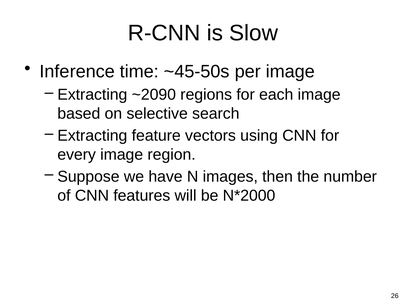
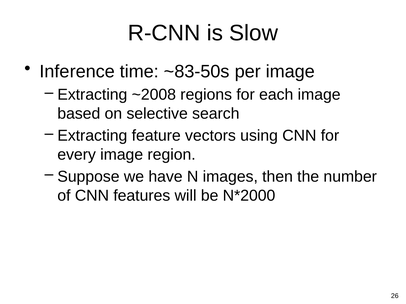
~45-50s: ~45-50s -> ~83-50s (197, 72)
~2090: ~2090 -> ~2008 (154, 95)
